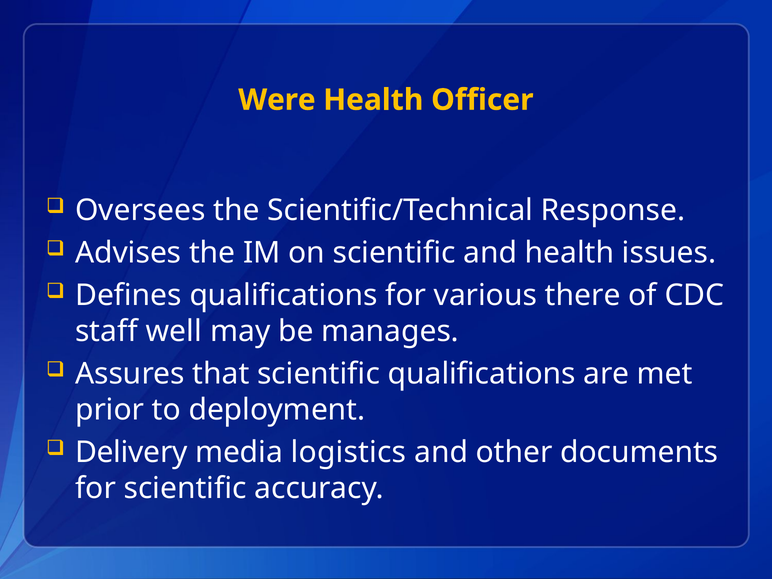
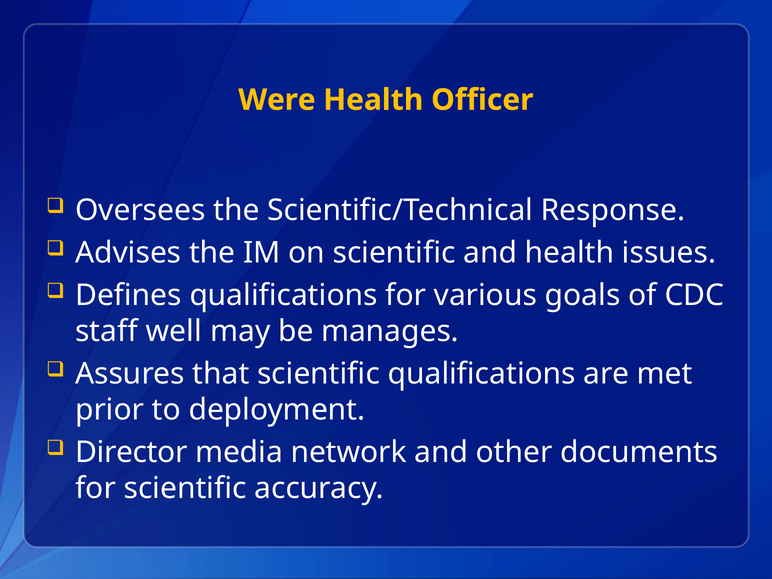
there: there -> goals (583, 295)
Delivery: Delivery -> Director (131, 453)
logistics: logistics -> network (349, 453)
